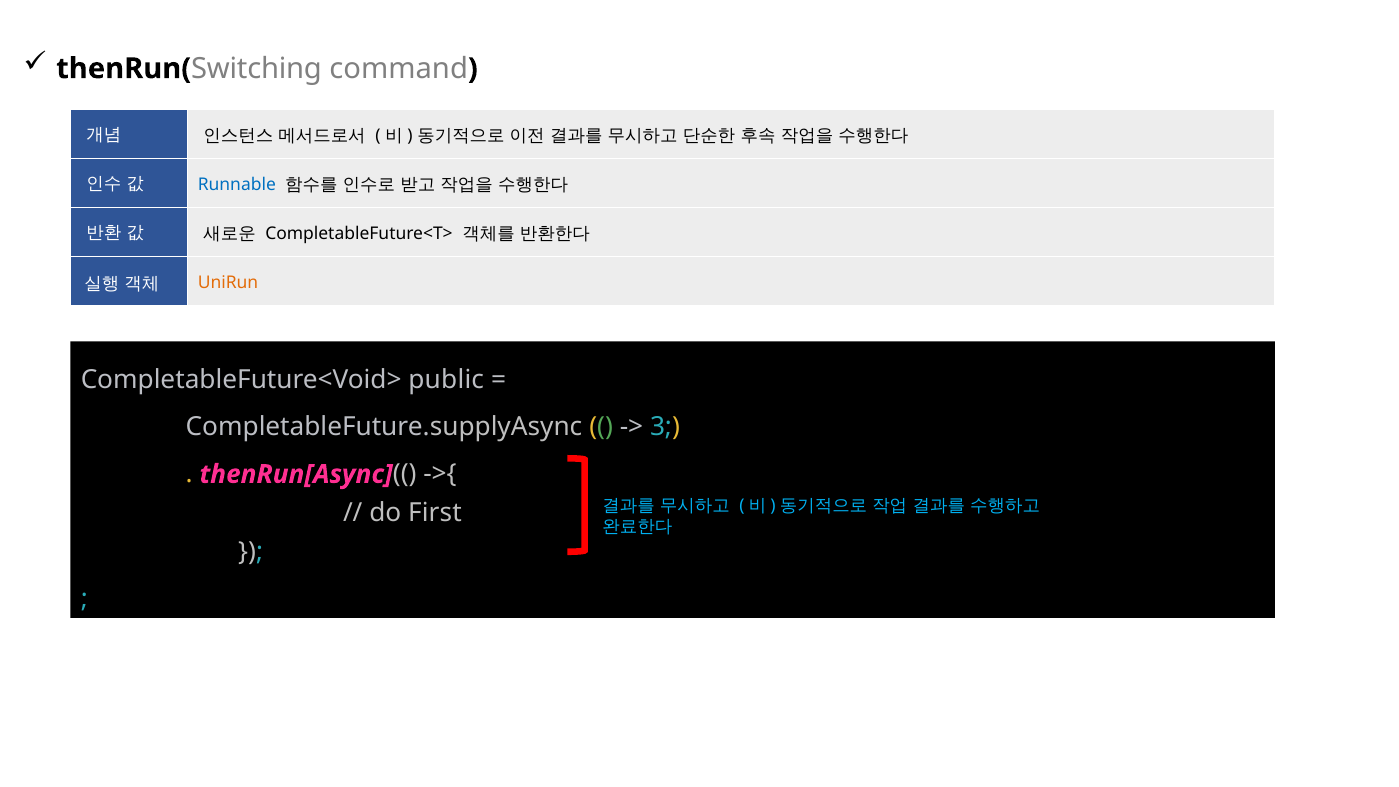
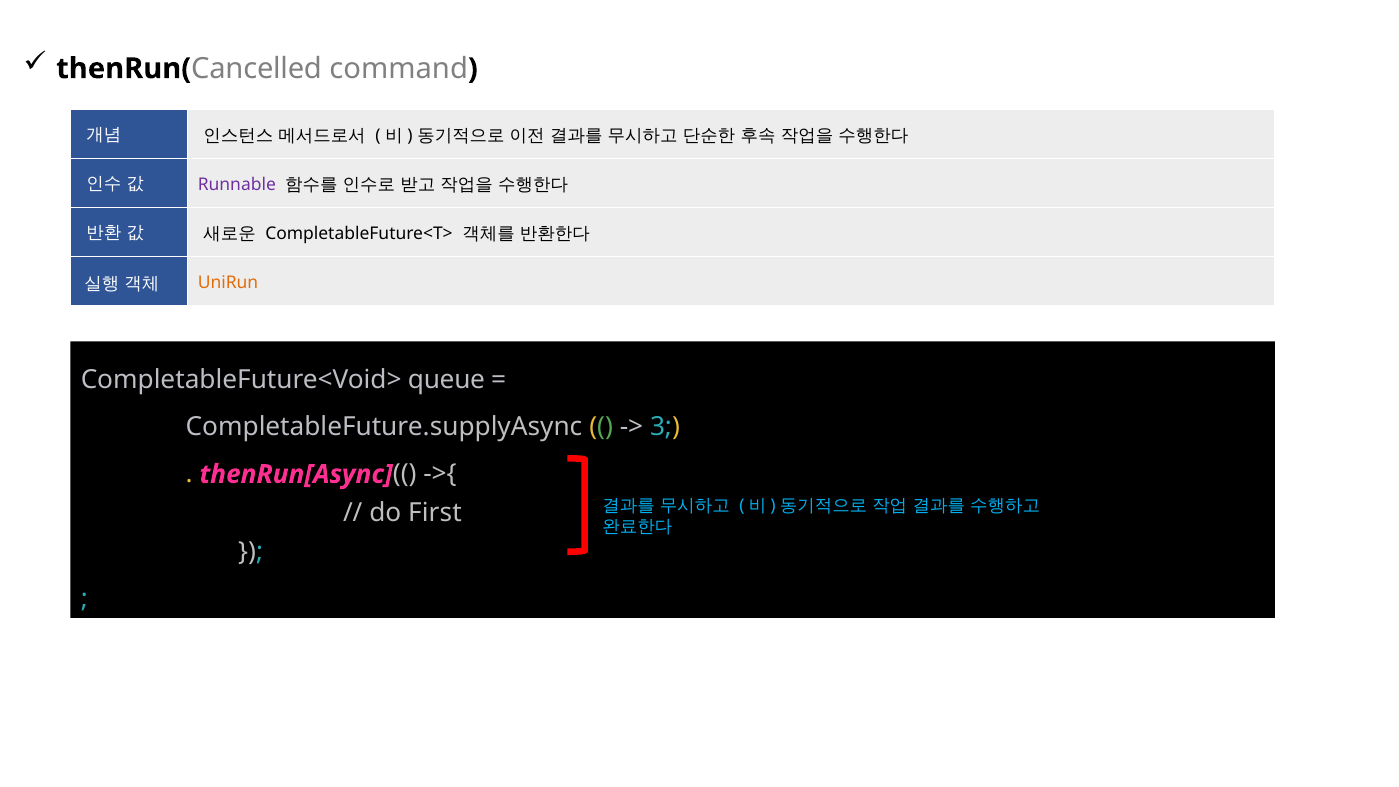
Switching: Switching -> Cancelled (257, 69)
Runnable colour: blue -> purple (237, 184)
public: public -> queue (446, 380)
